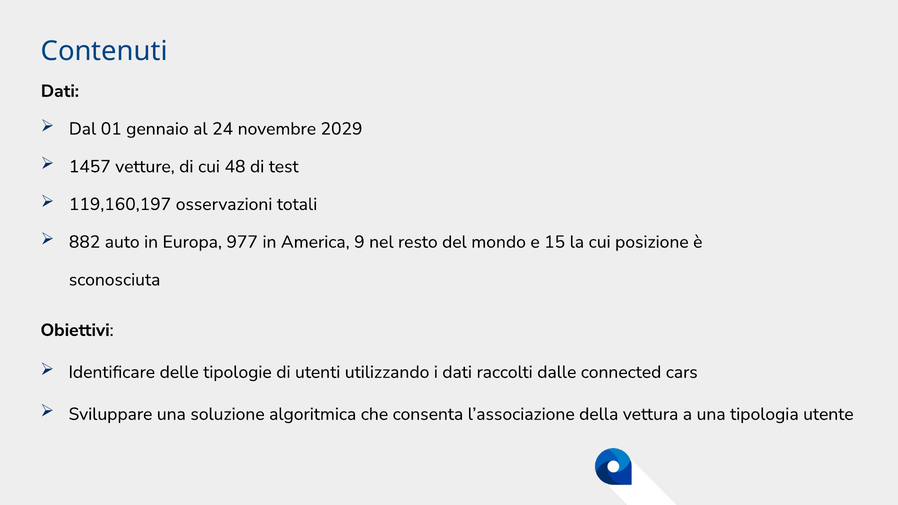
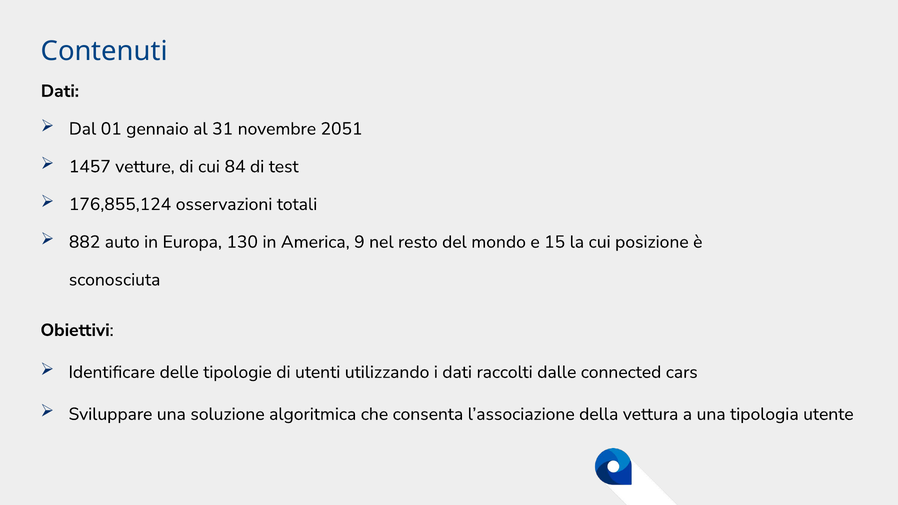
24: 24 -> 31 (223, 129)
2029: 2029 -> 2051 (342, 129)
48: 48 -> 84 (235, 167)
119,160,197: 119,160,197 -> 176,855,124 (120, 204)
977: 977 -> 130 (242, 242)
